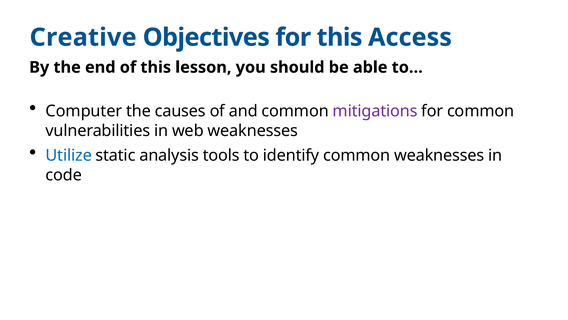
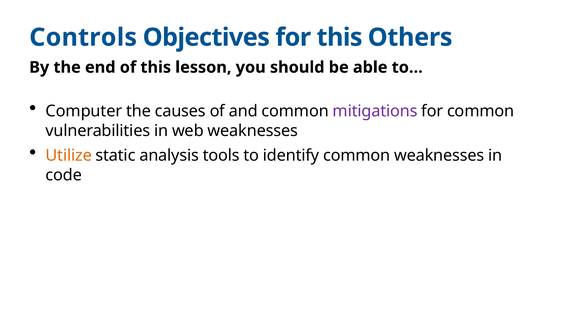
Creative: Creative -> Controls (83, 37)
Access: Access -> Others (410, 37)
Utilize colour: blue -> orange (69, 155)
